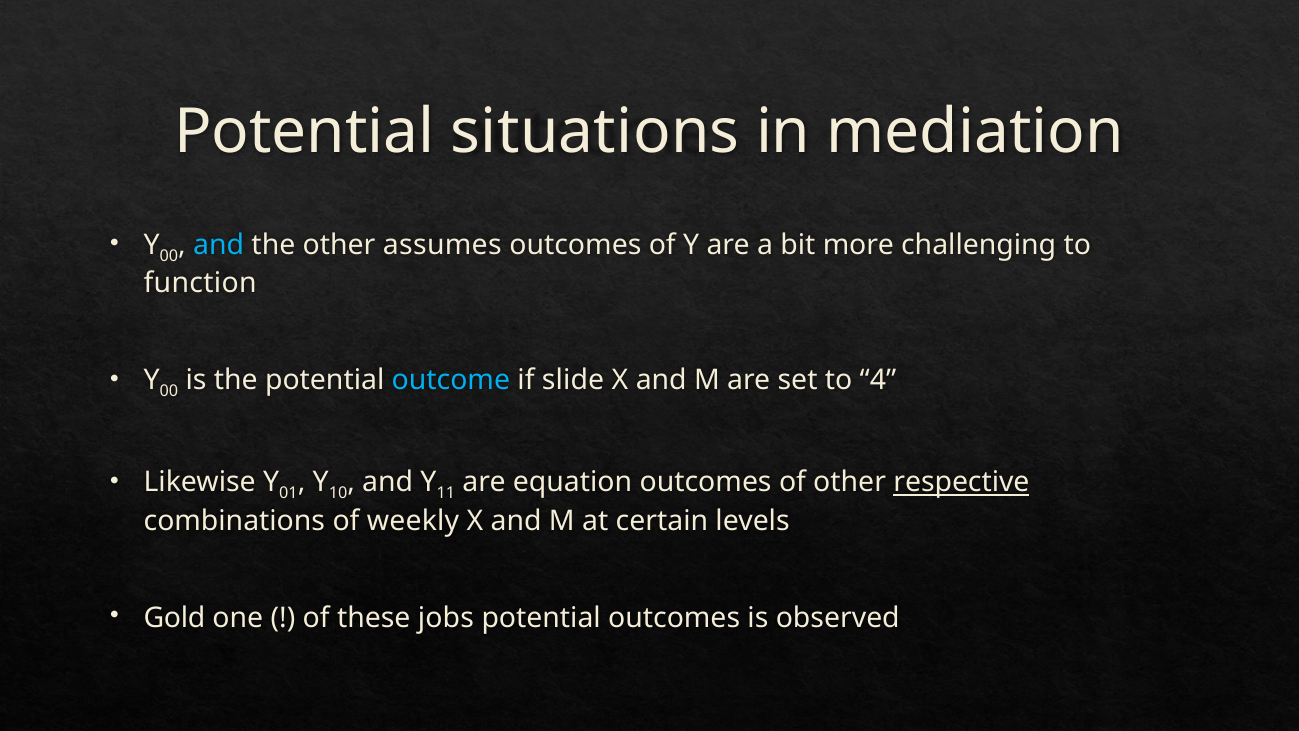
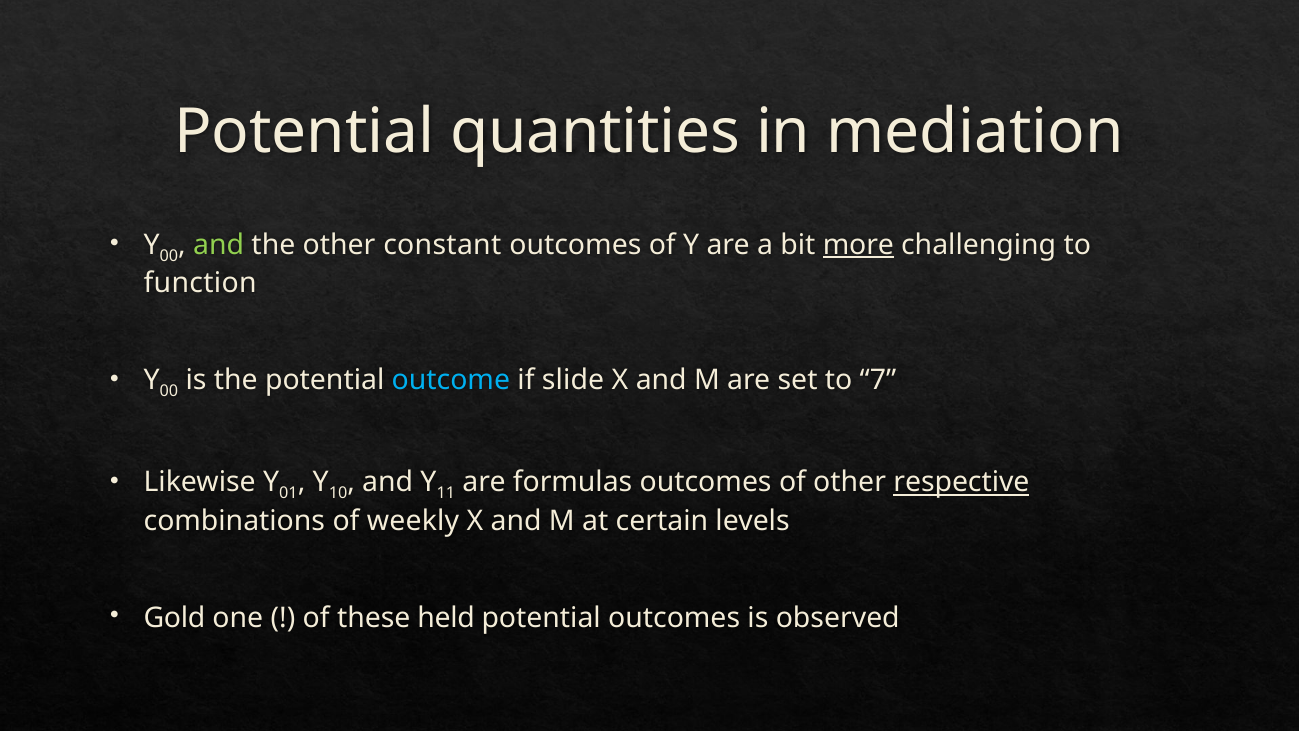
situations: situations -> quantities (596, 132)
and colour: light blue -> light green (219, 245)
assumes: assumes -> constant (442, 245)
more underline: none -> present (858, 245)
4: 4 -> 7 (878, 380)
equation: equation -> formulas (573, 482)
jobs: jobs -> held (446, 618)
